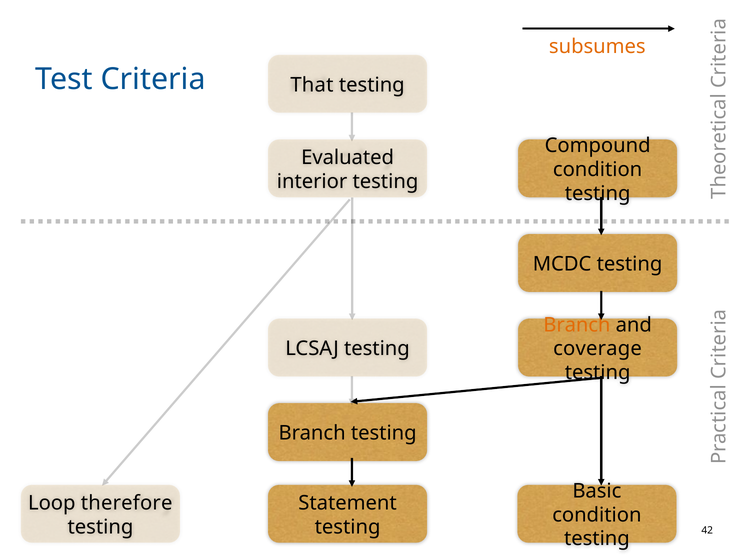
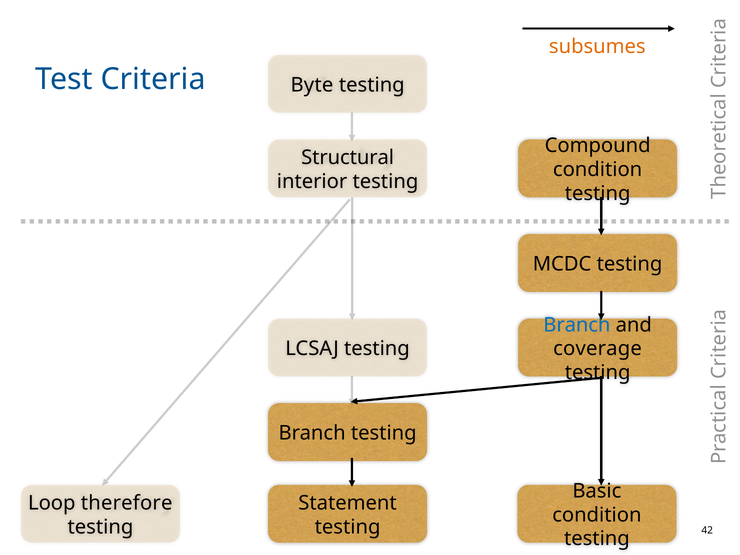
That: That -> Byte (312, 85)
Evaluated: Evaluated -> Structural (348, 158)
Branch colour: orange -> blue (577, 325)
